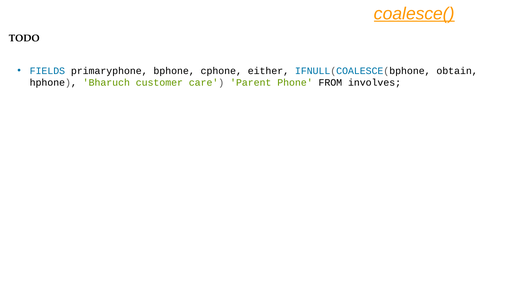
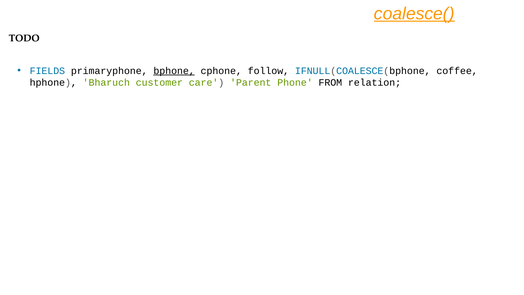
bphone underline: none -> present (174, 71)
either: either -> follow (268, 71)
obtain: obtain -> coffee (457, 71)
involves: involves -> relation (375, 83)
